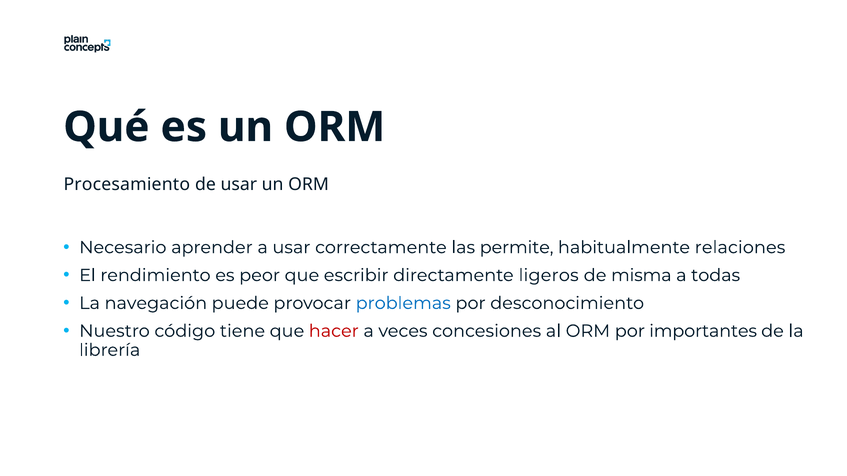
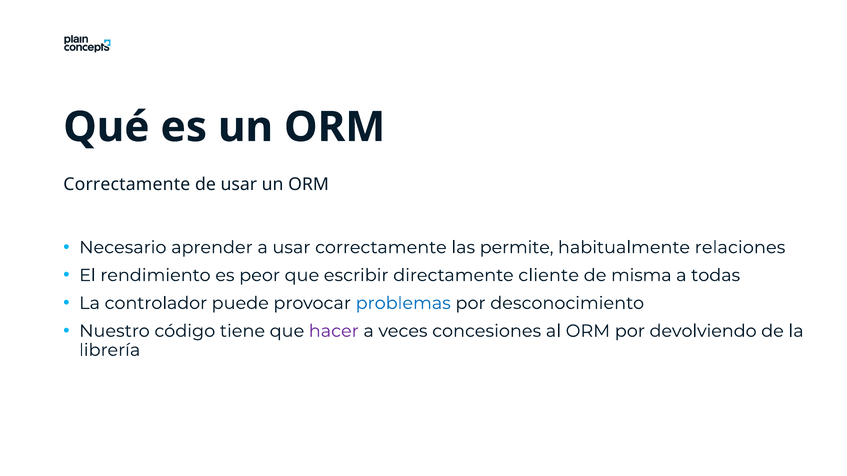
Procesamiento: Procesamiento -> Correctamente (127, 185)
ligeros: ligeros -> cliente (549, 276)
navegación: navegación -> controlador (156, 303)
hacer colour: red -> purple (334, 331)
importantes: importantes -> devolviendo (703, 331)
